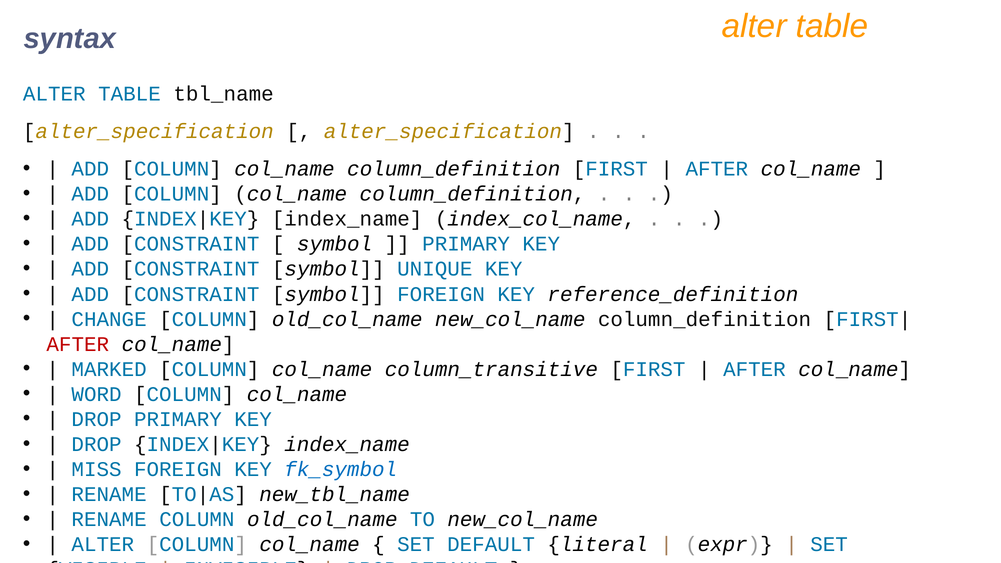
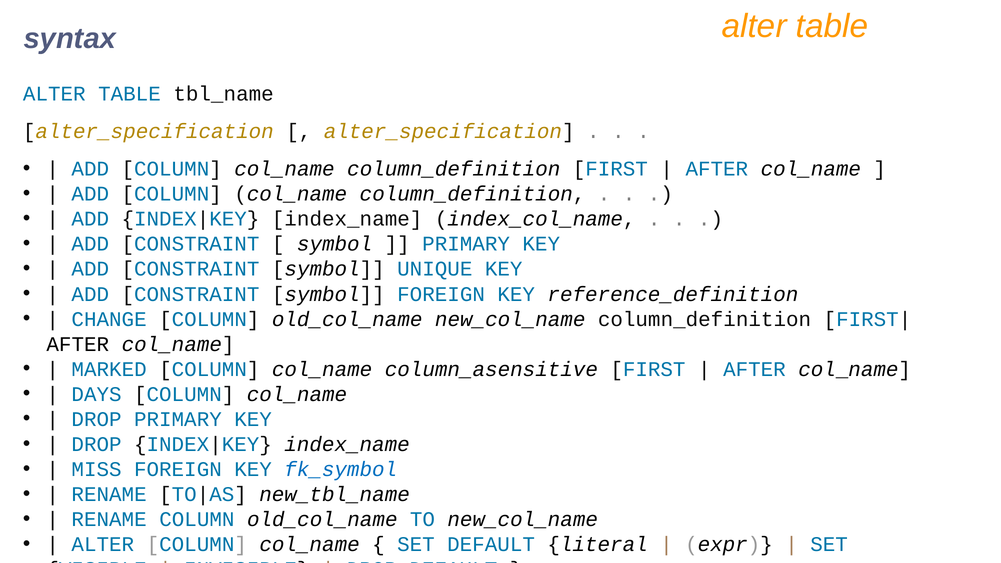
AFTER colour: red -> black (78, 344)
column_transitive: column_transitive -> column_asensitive (491, 369)
WORD: WORD -> DAYS (97, 394)
